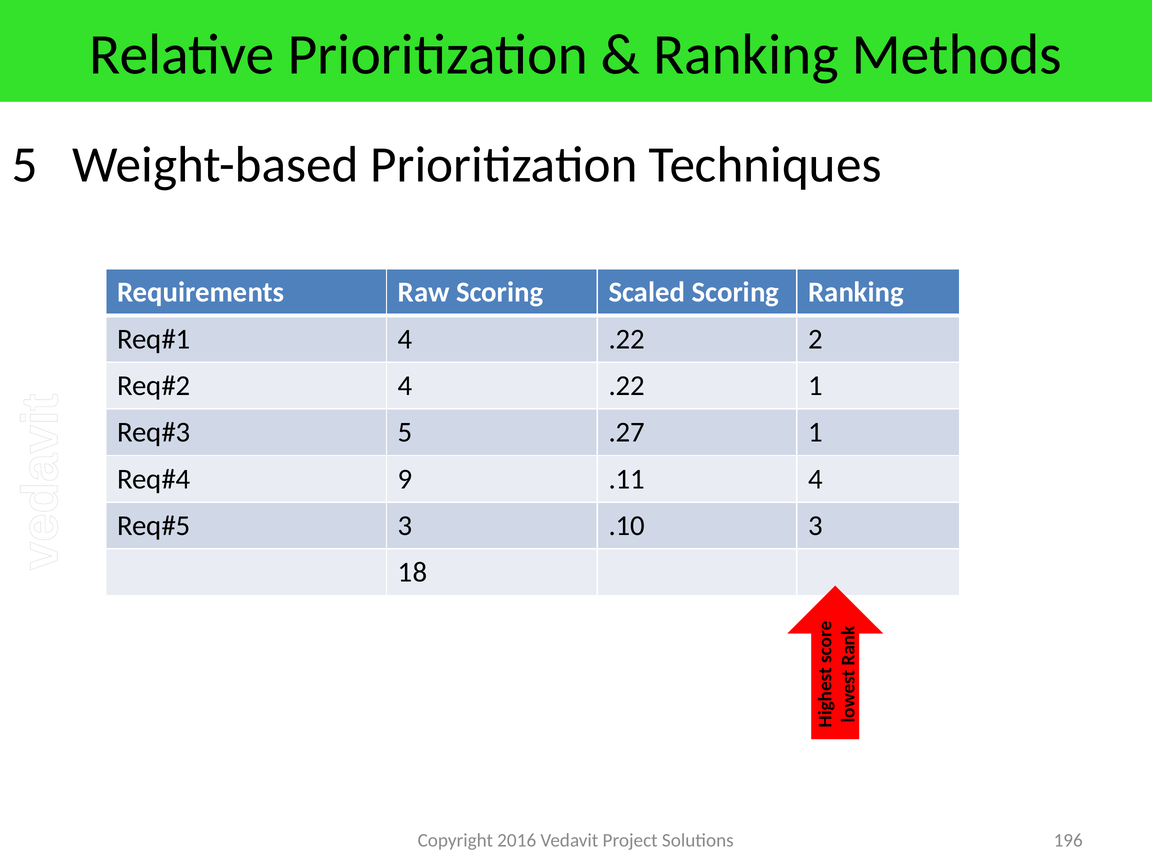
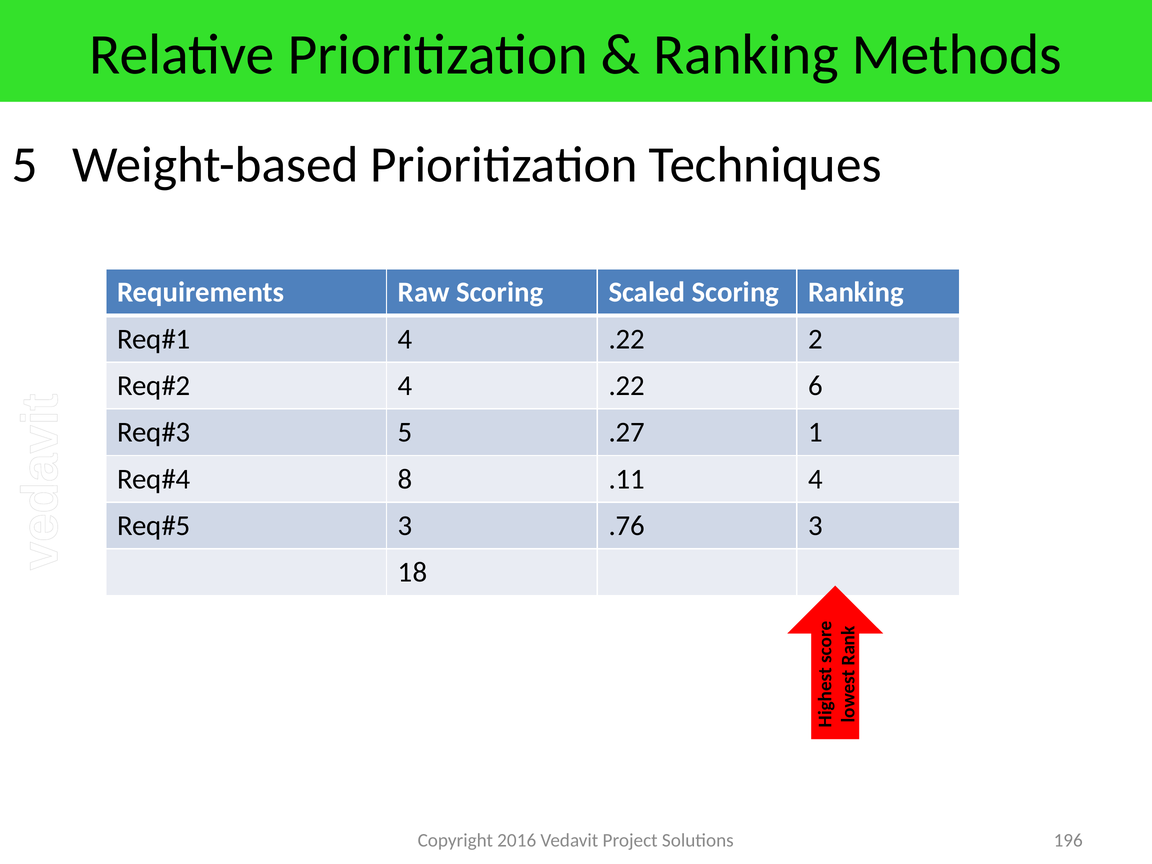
.22 1: 1 -> 6 (816, 386)
9: 9 -> 8 (405, 479)
.10: .10 -> .76 (627, 526)
